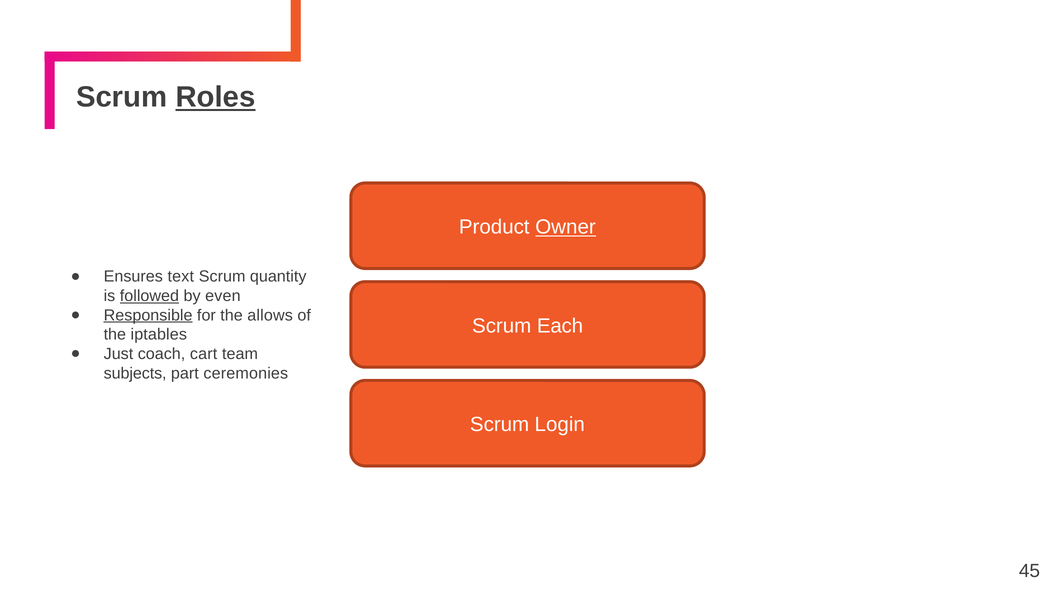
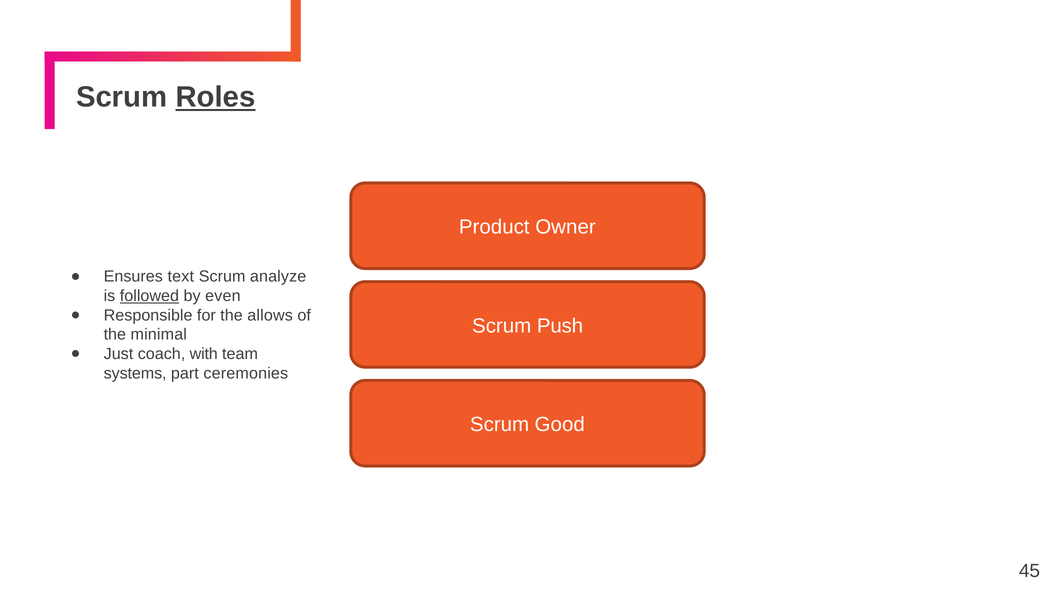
Owner underline: present -> none (566, 227)
quantity: quantity -> analyze (278, 277)
Responsible underline: present -> none (148, 316)
Each: Each -> Push (560, 326)
iptables: iptables -> minimal (159, 335)
cart: cart -> with (204, 354)
subjects: subjects -> systems (135, 374)
Login: Login -> Good (560, 425)
